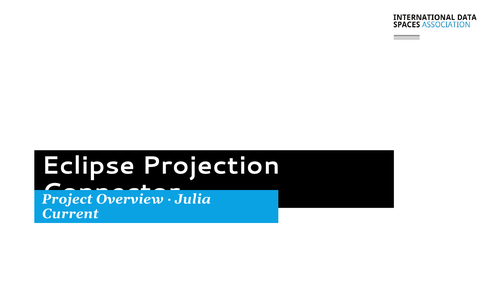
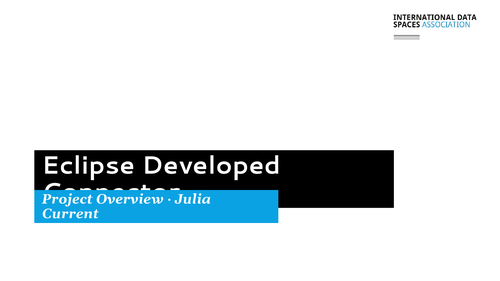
Projection: Projection -> Developed (211, 166)
